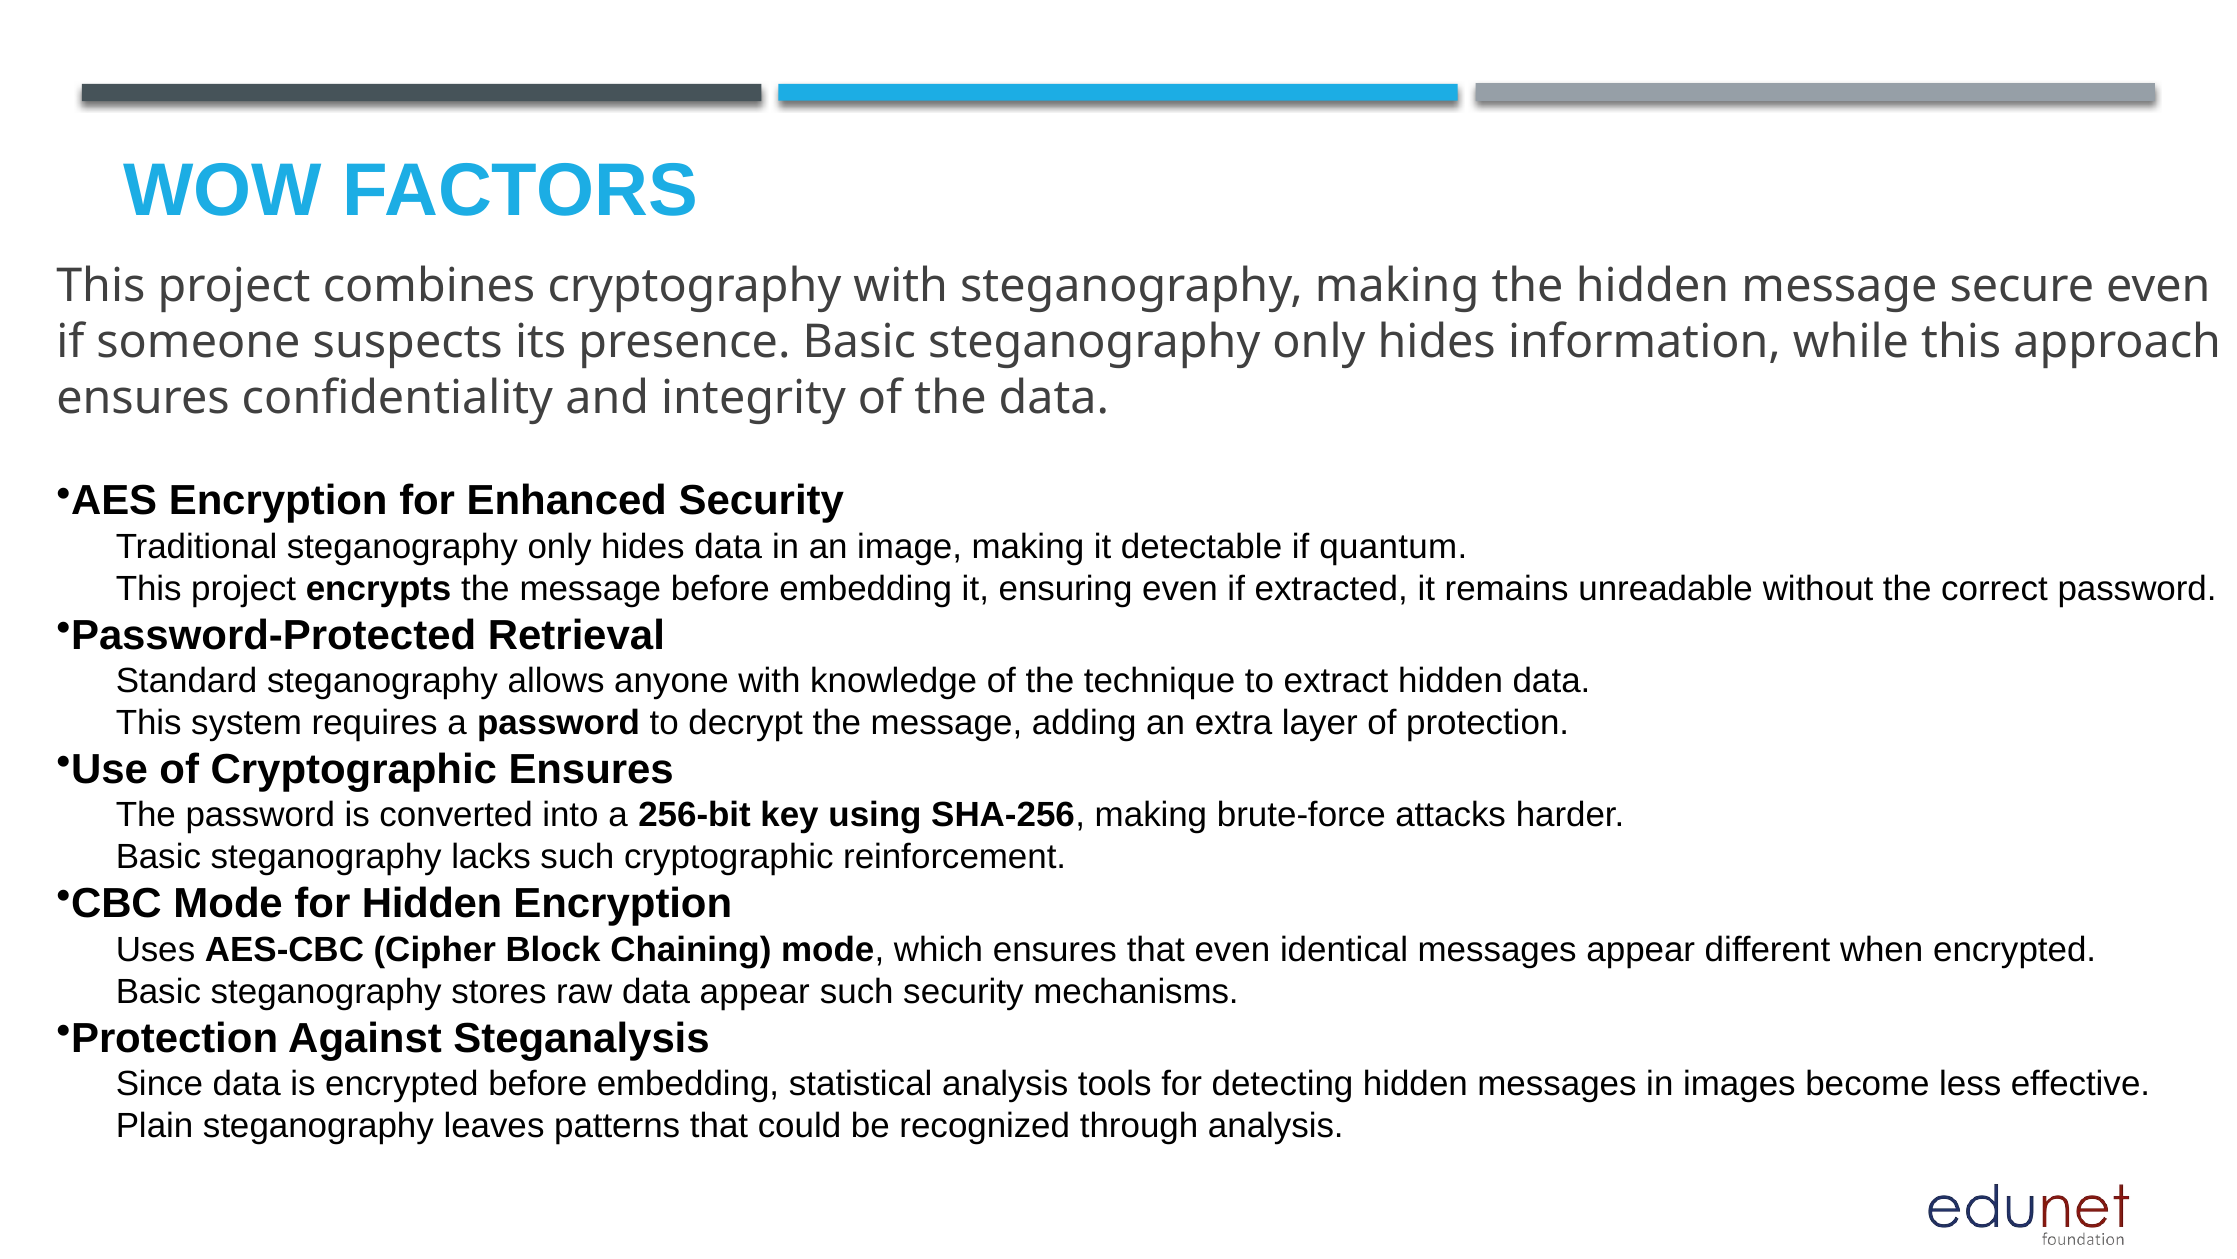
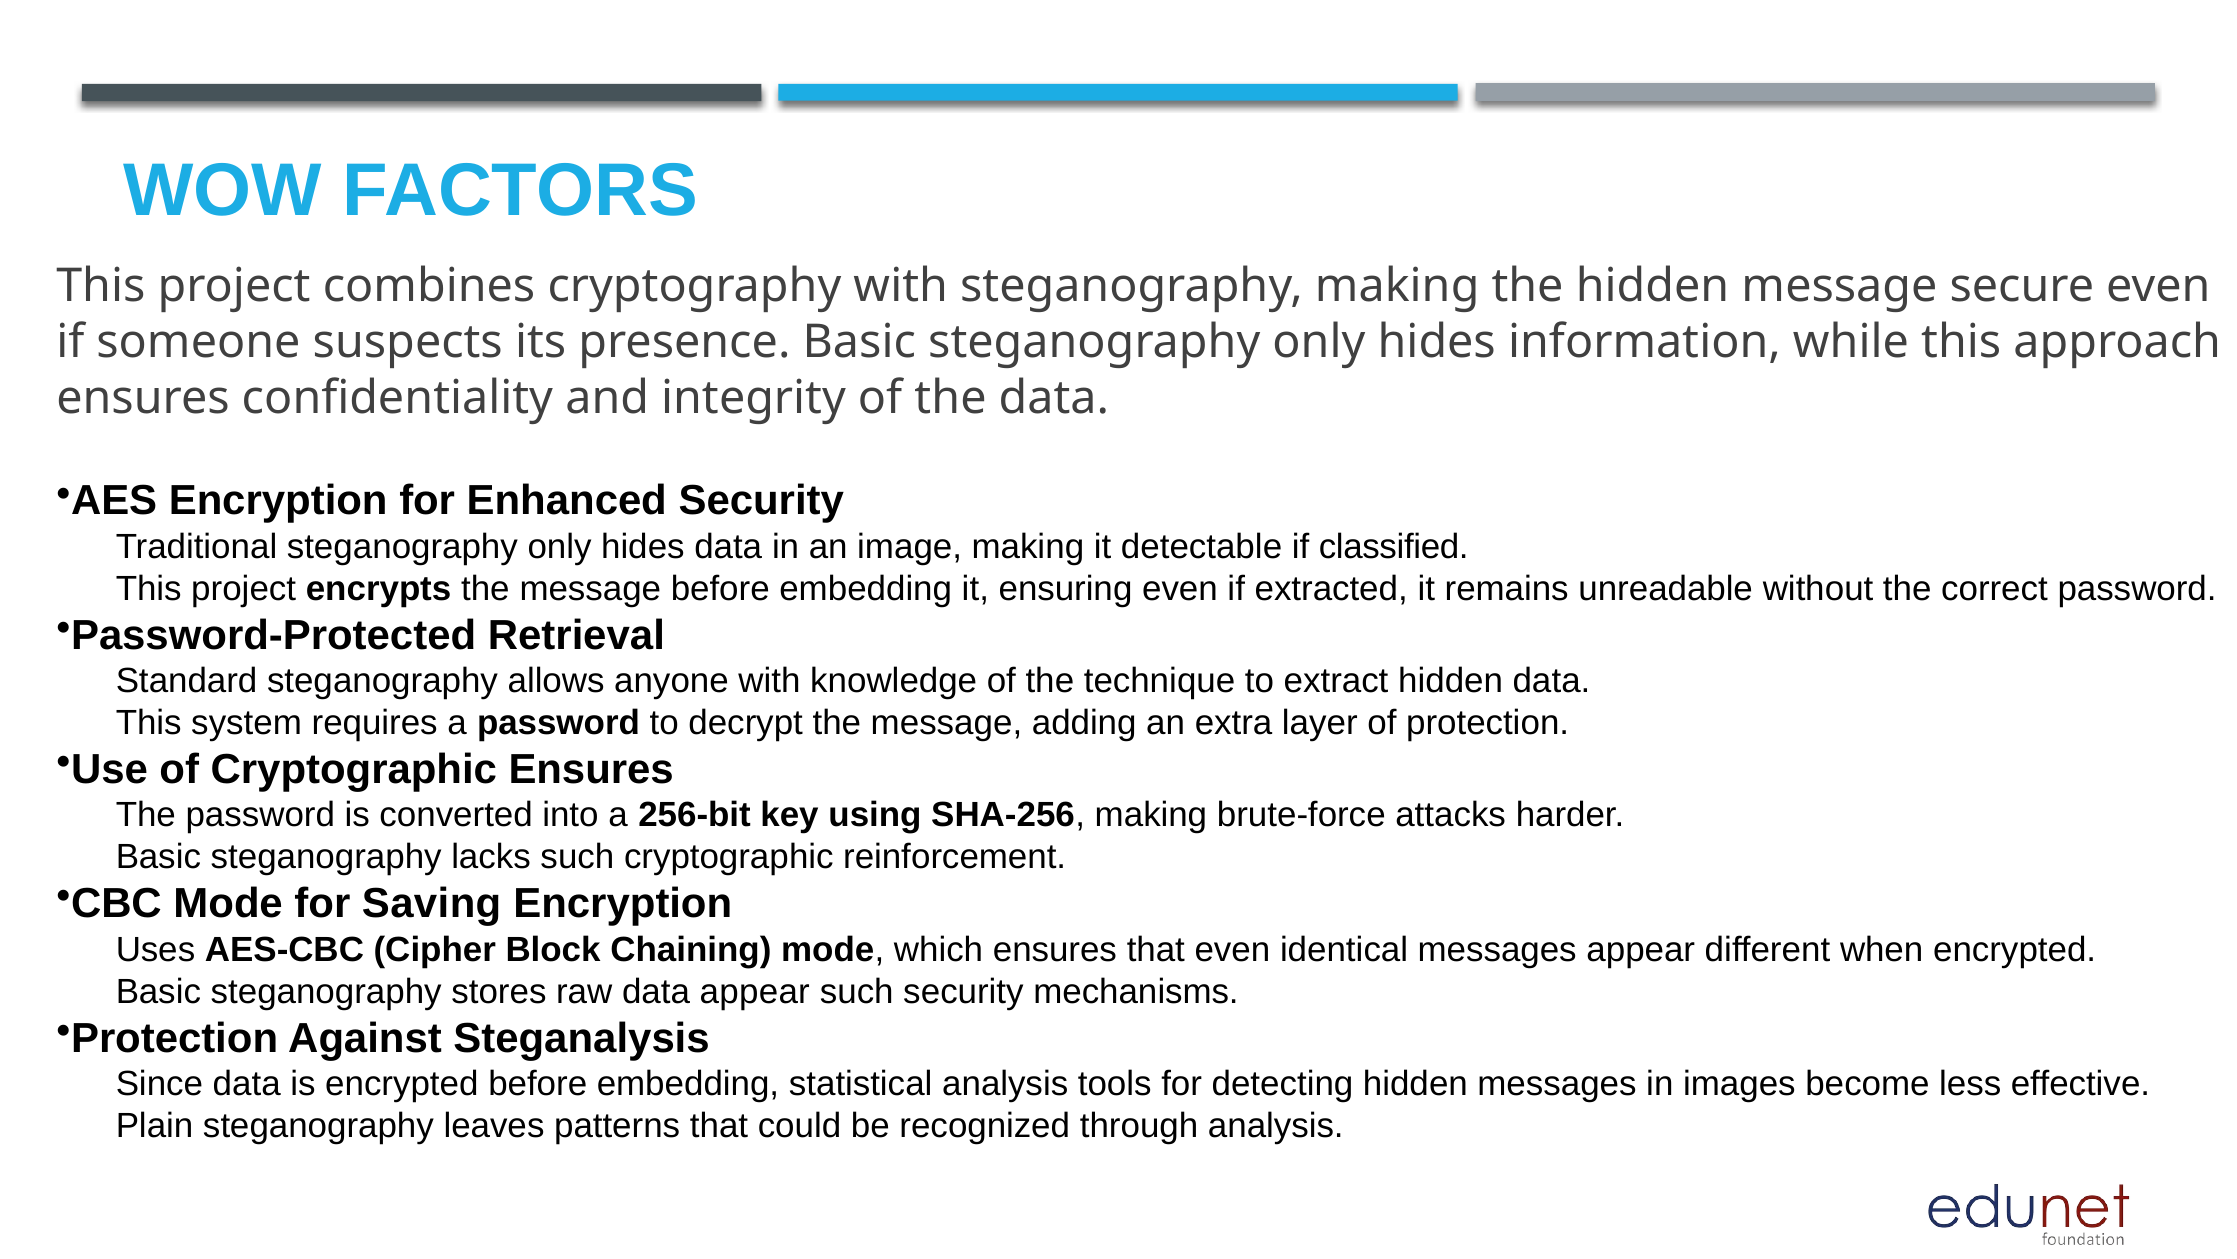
quantum: quantum -> classified (1394, 546)
for Hidden: Hidden -> Saving (432, 903)
